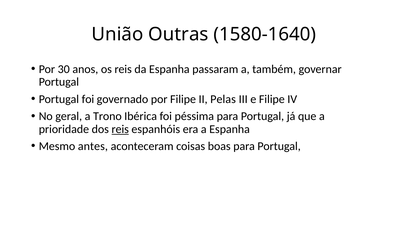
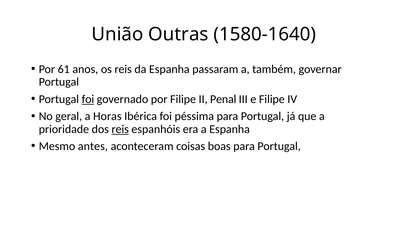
30: 30 -> 61 (64, 69)
foi underline: none -> present (88, 99)
Pelas: Pelas -> Penal (223, 99)
Trono: Trono -> Horas (107, 116)
